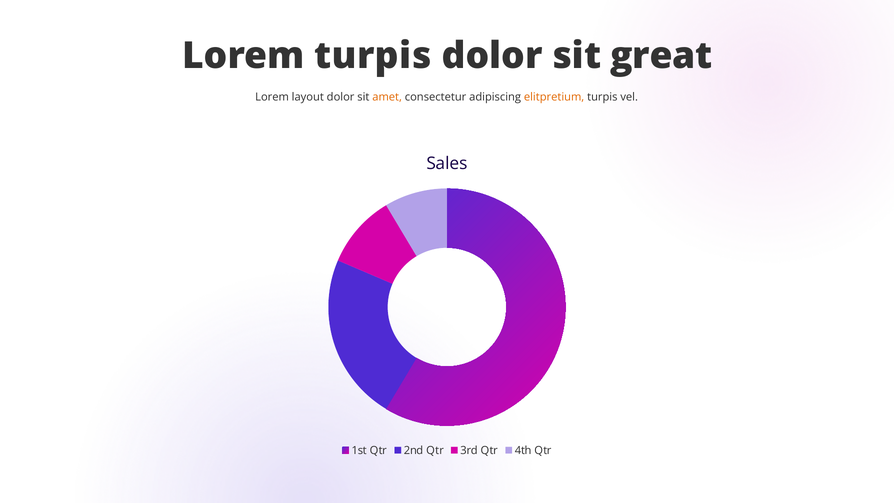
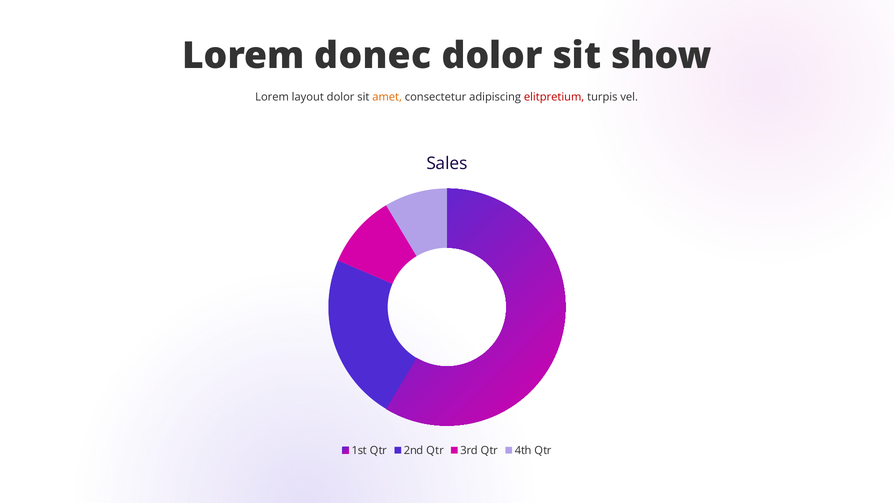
Lorem turpis: turpis -> donec (373, 56)
great: great -> show (661, 56)
elitpretium colour: orange -> red (554, 97)
